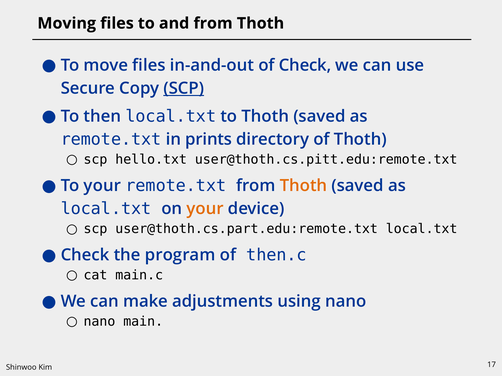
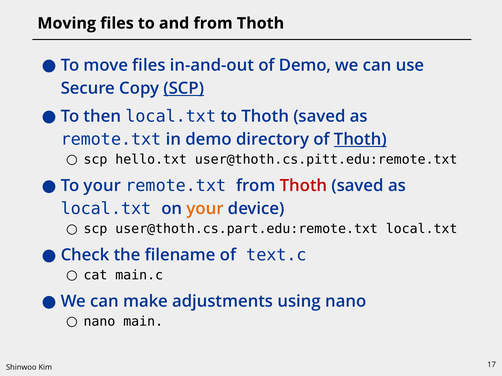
of Check: Check -> Demo (305, 65)
in prints: prints -> demo (209, 140)
Thoth underline: none -> present (360, 140)
Thoth colour: orange -> red (303, 186)
program: program -> filename (180, 255)
then.c: then.c -> text.c (277, 255)
